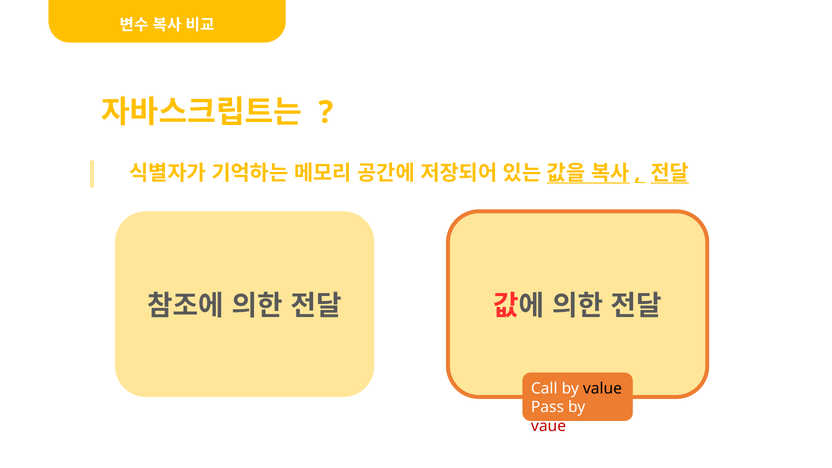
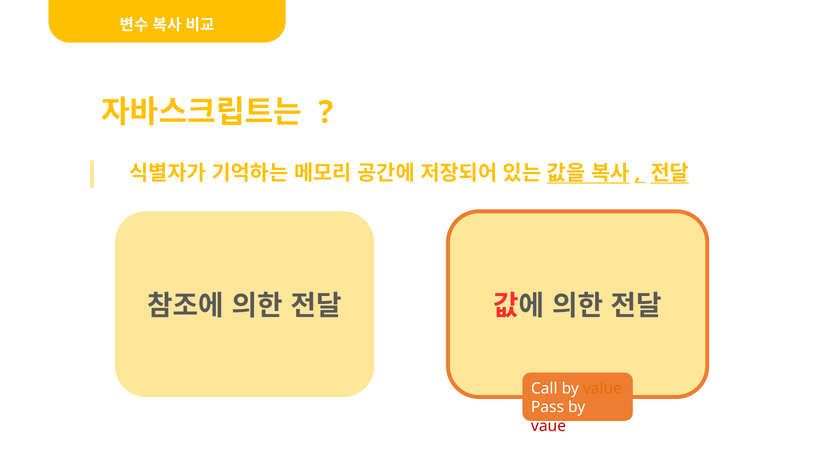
value colour: black -> orange (602, 388)
